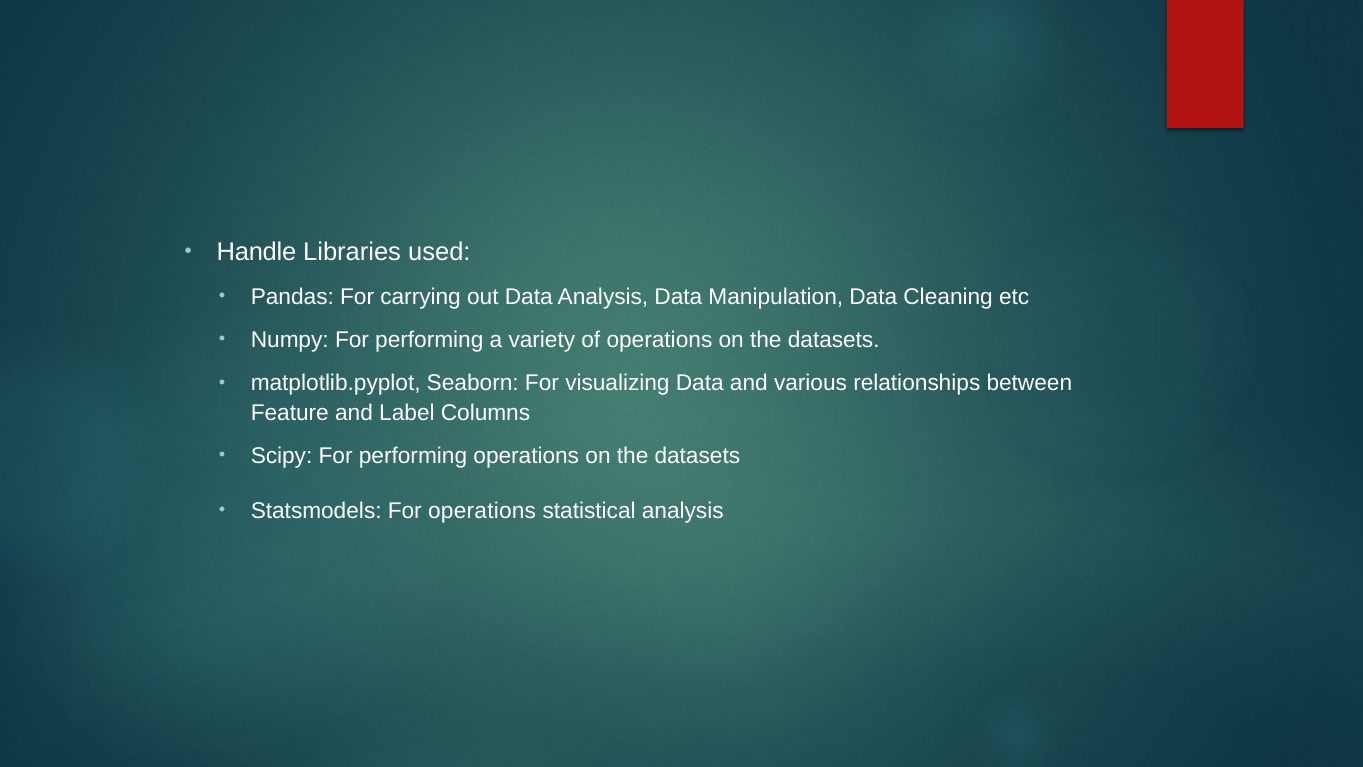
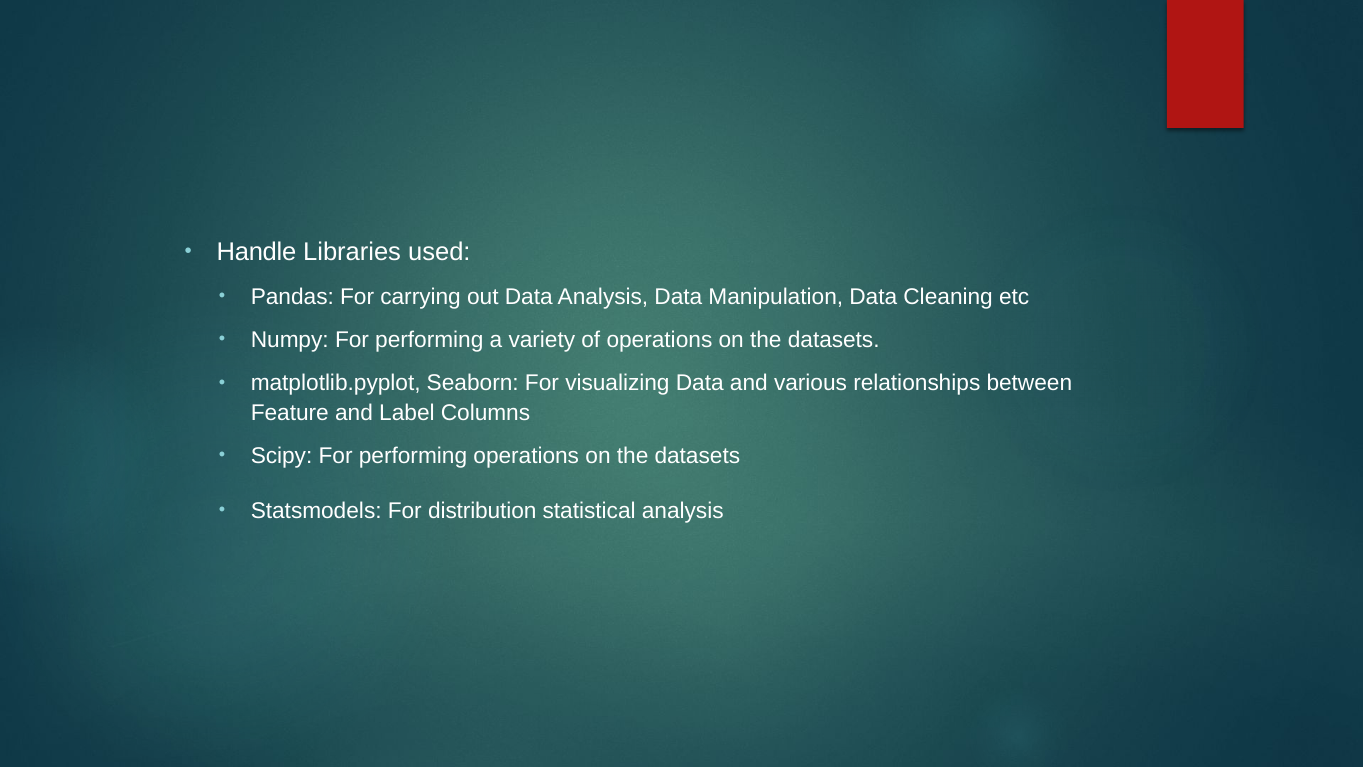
For operations: operations -> distribution (482, 510)
